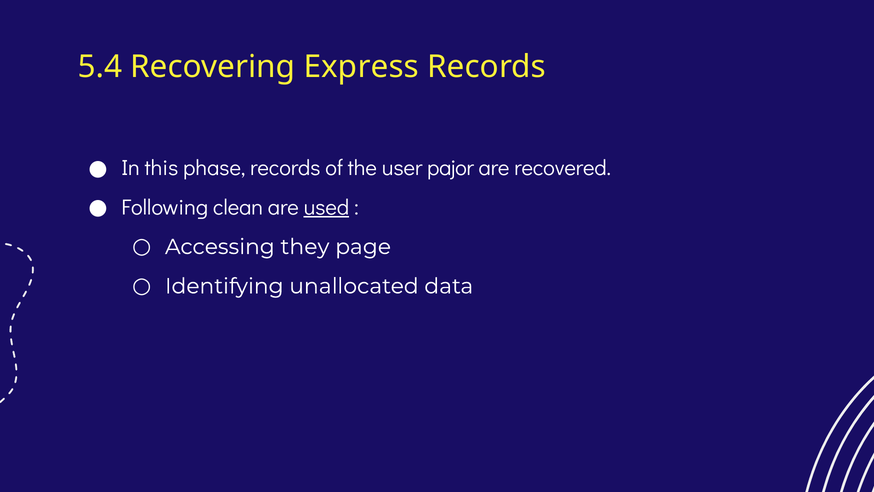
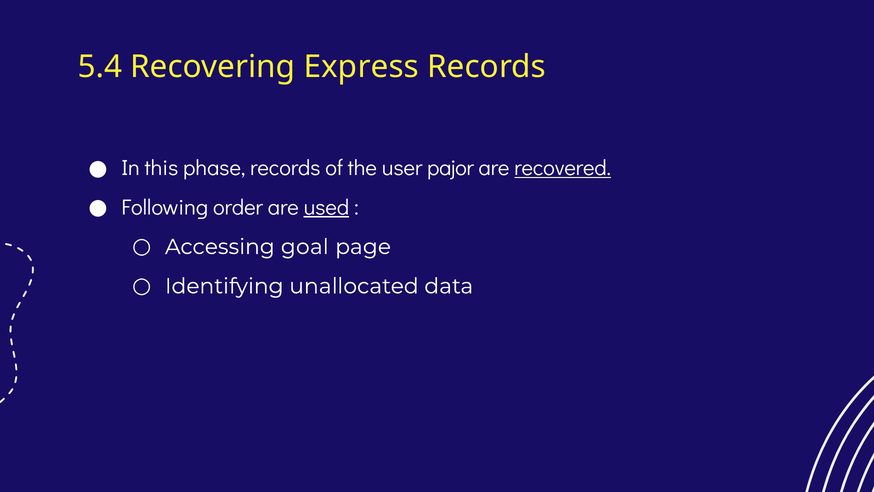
recovered underline: none -> present (563, 168)
clean: clean -> order (238, 207)
they: they -> goal (305, 247)
